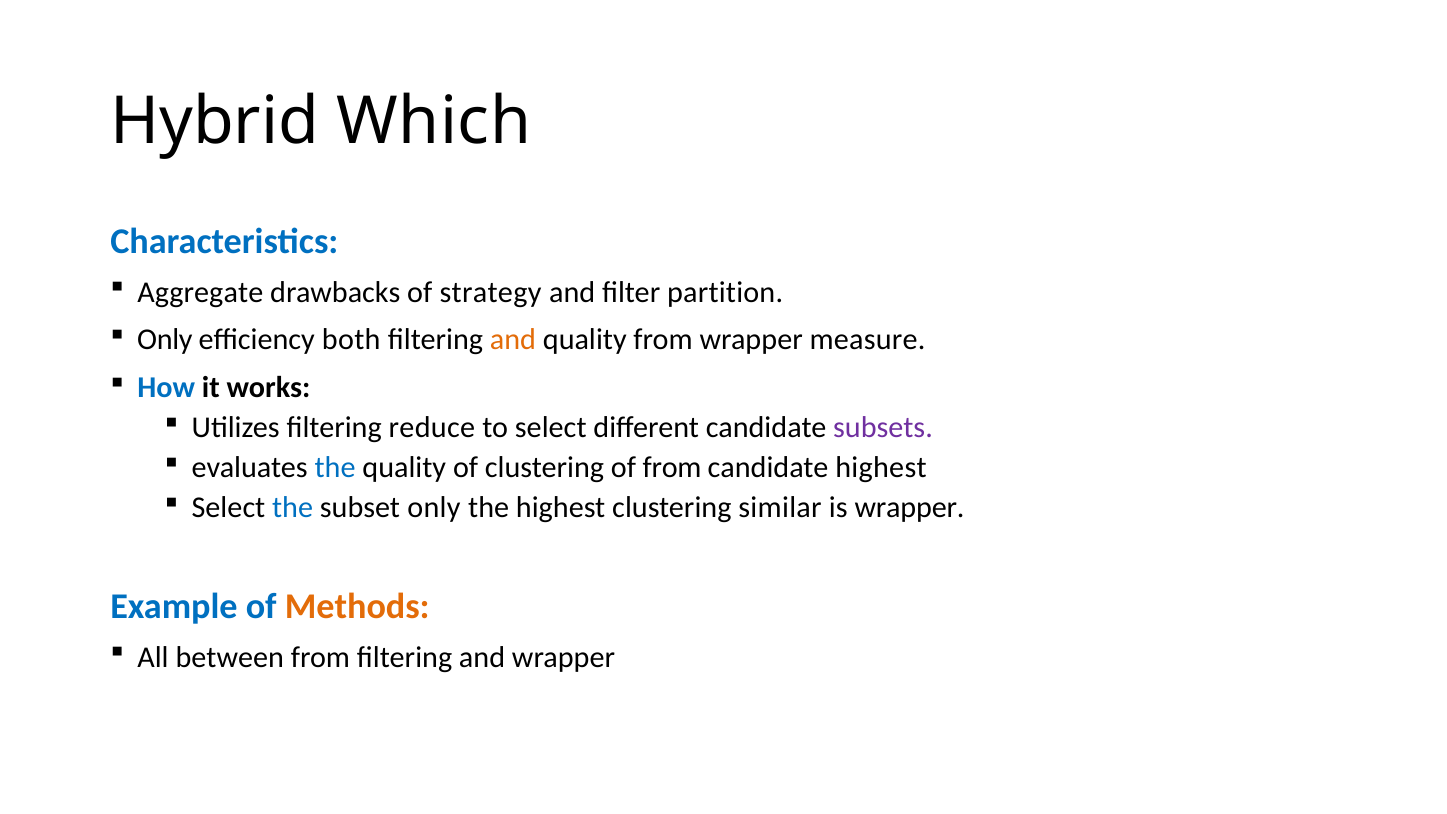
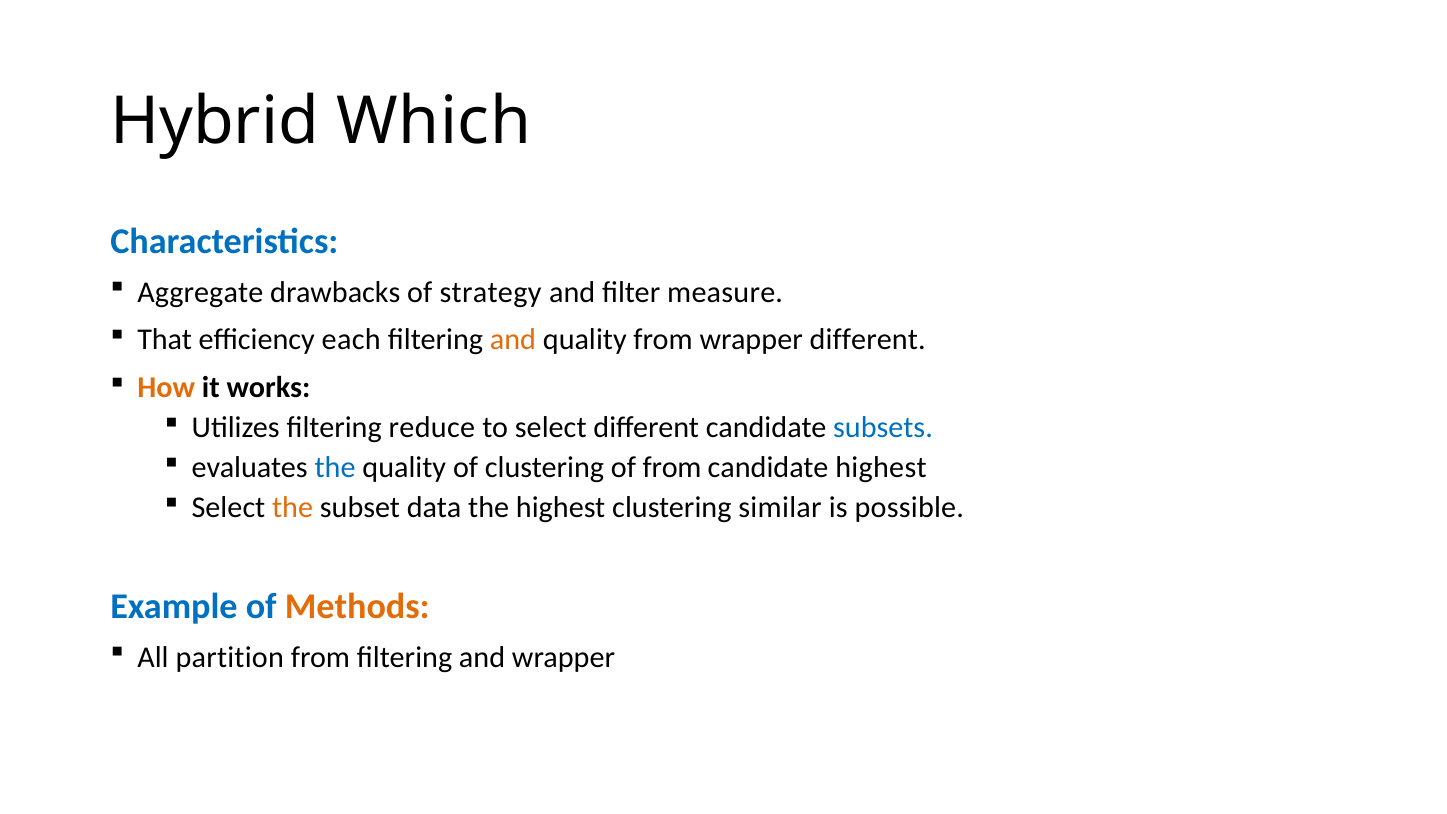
partition: partition -> measure (725, 292)
Only: Only -> That (165, 340)
both: both -> each (351, 340)
wrapper measure: measure -> different (868, 340)
How colour: blue -> orange (166, 388)
subsets colour: purple -> blue (883, 428)
the colour: blue -> orange (293, 508)
subset only: only -> data (434, 508)
is wrapper: wrapper -> possible (909, 508)
between: between -> partition (230, 657)
